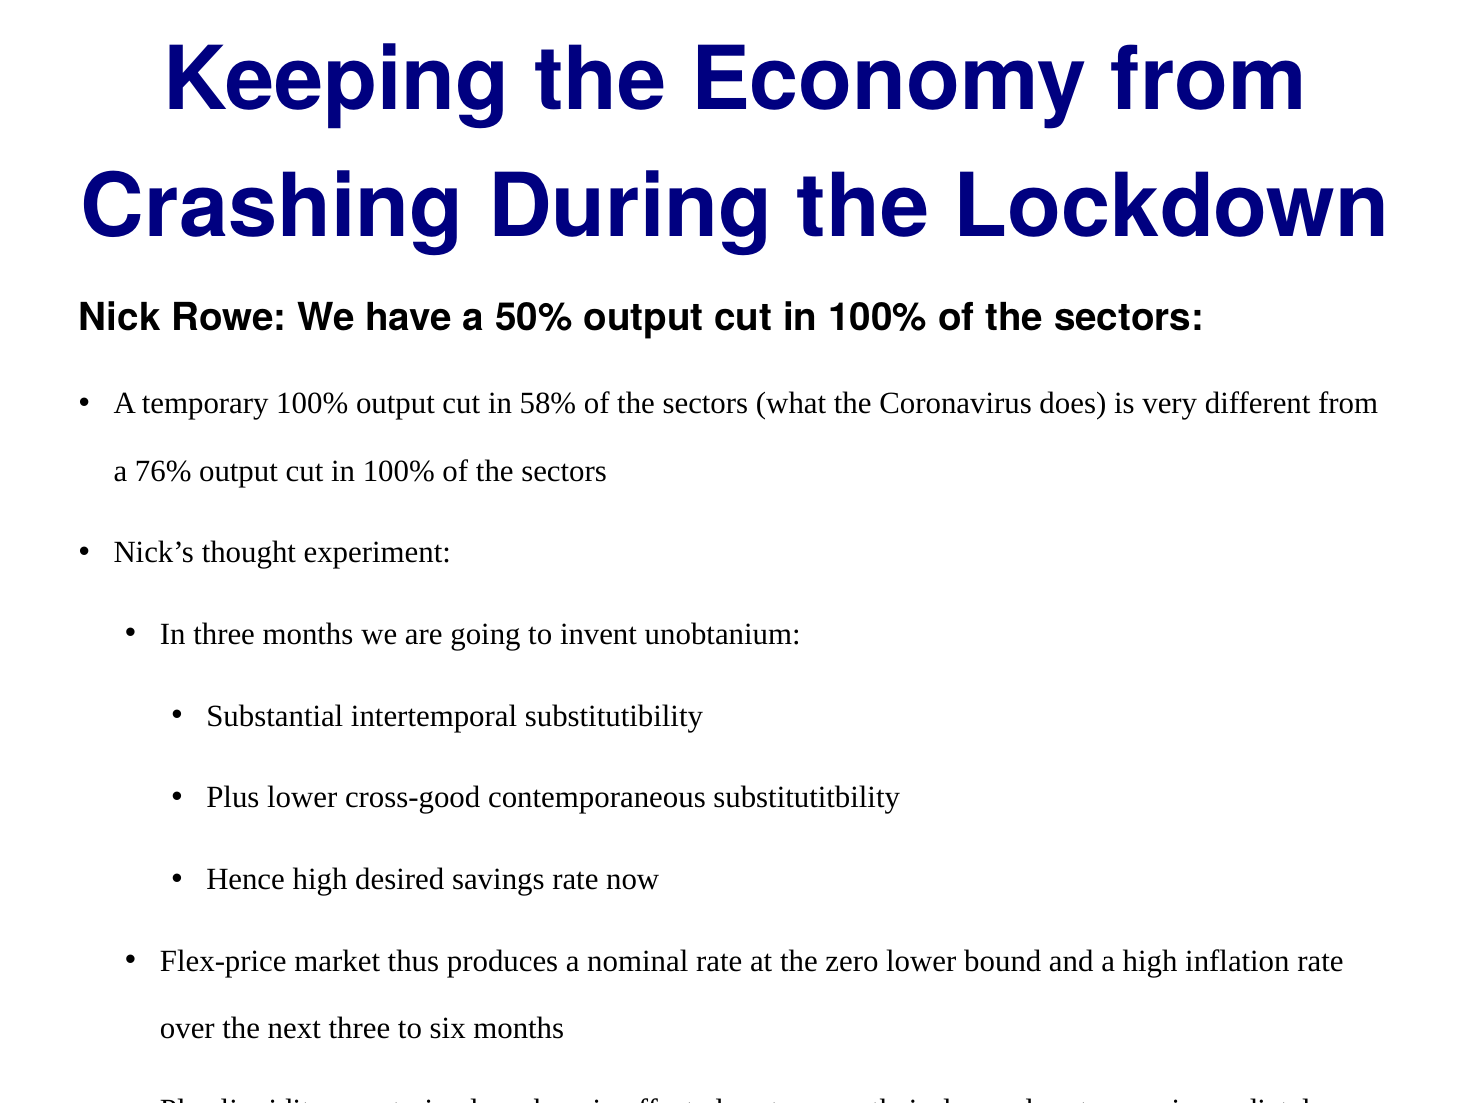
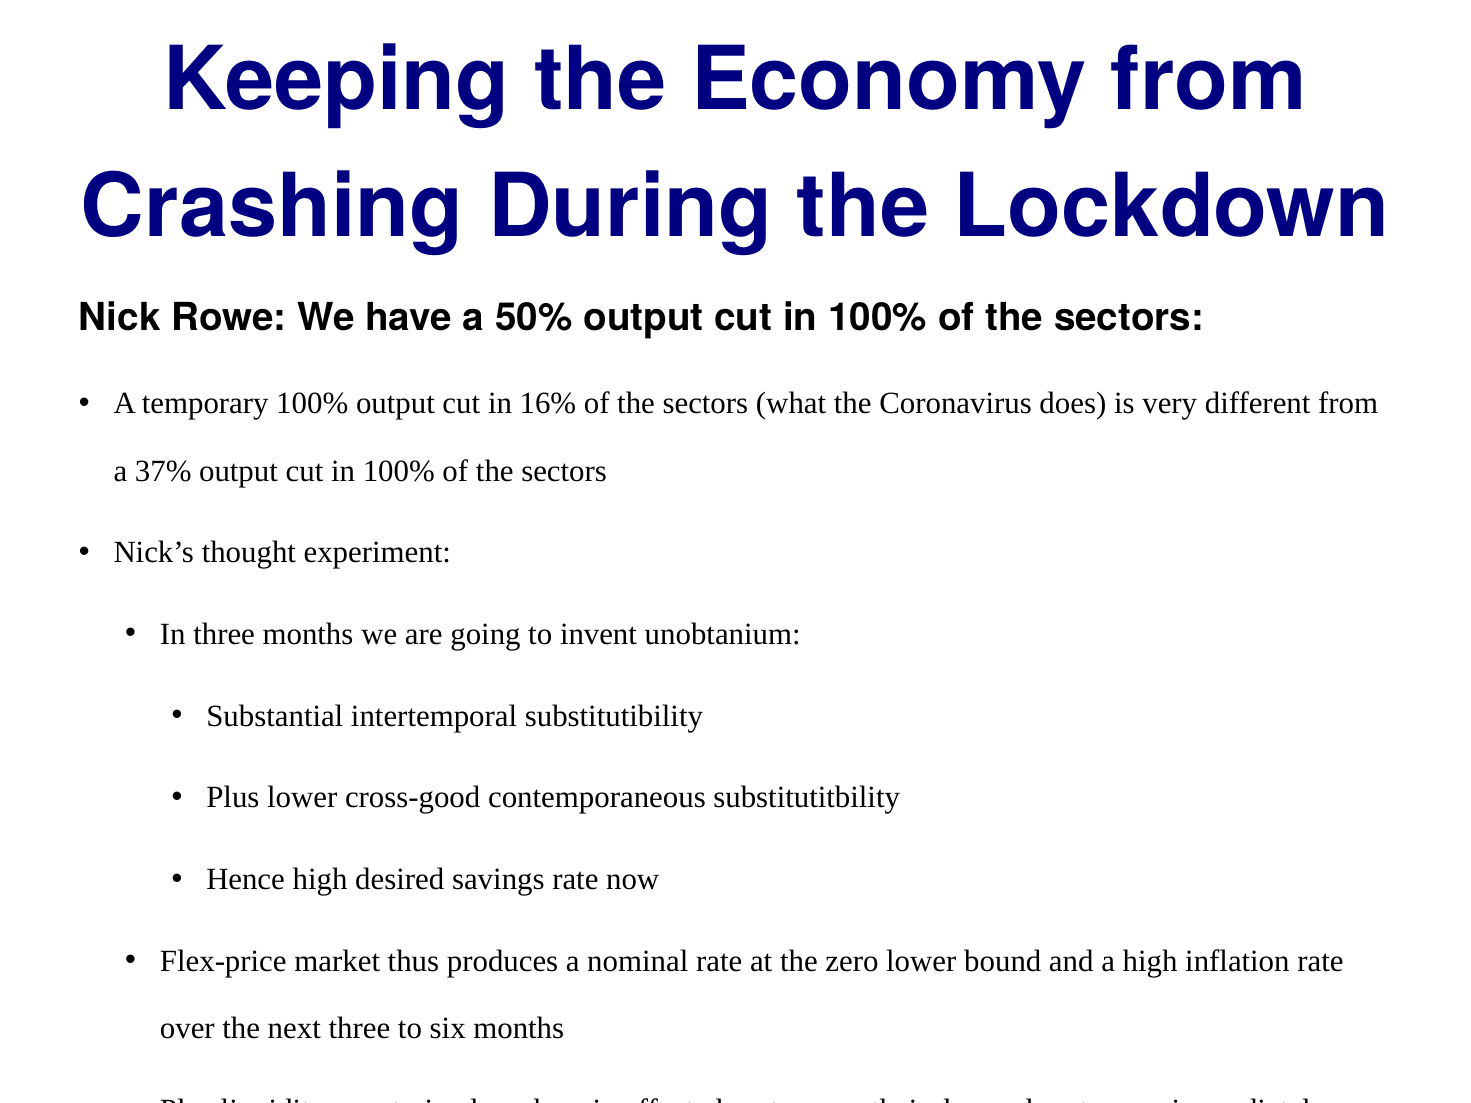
58%: 58% -> 16% (548, 404)
76%: 76% -> 37% (163, 471)
